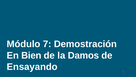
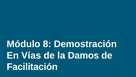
7: 7 -> 8 (47, 44)
Bien: Bien -> Vías (31, 55)
Ensayando: Ensayando -> Facilitación (32, 66)
